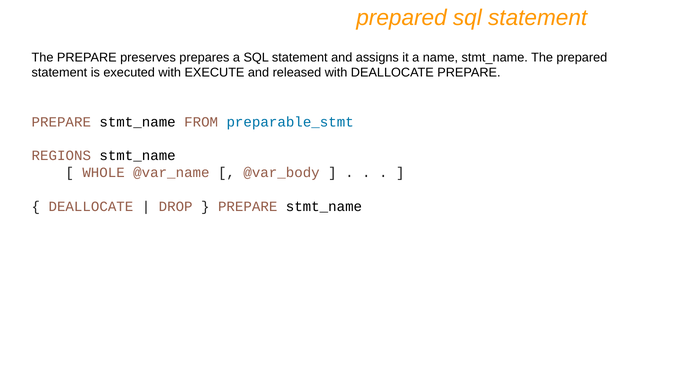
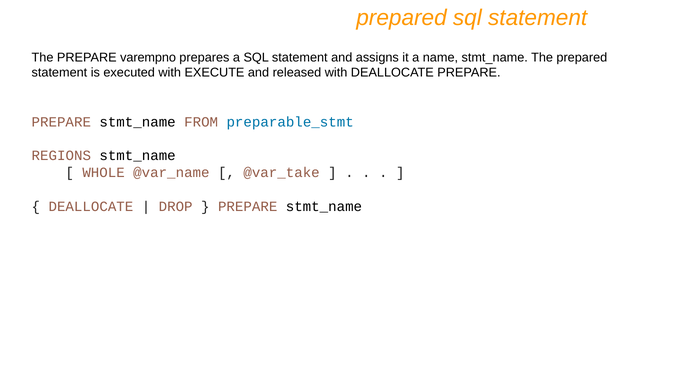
preserves: preserves -> varempno (148, 58)
@var_body: @var_body -> @var_take (282, 173)
